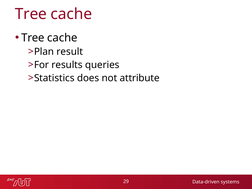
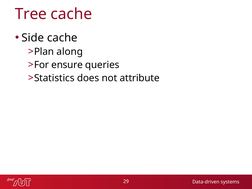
Tree: Tree -> Side (33, 38)
result: result -> along (70, 52)
results: results -> ensure (67, 65)
